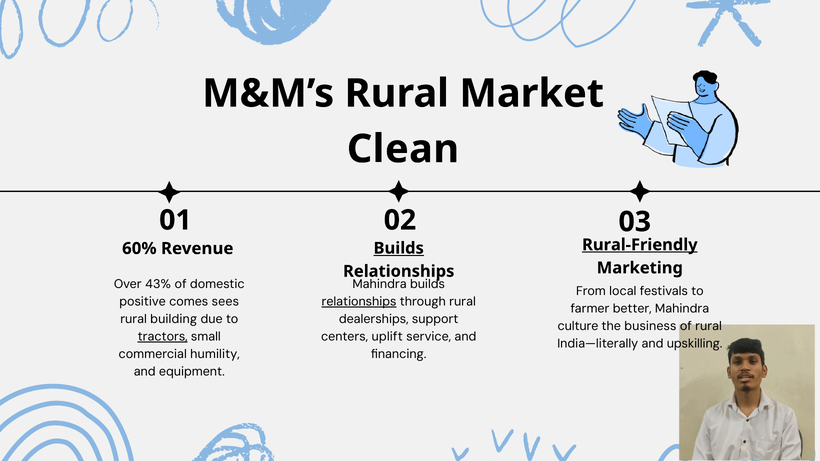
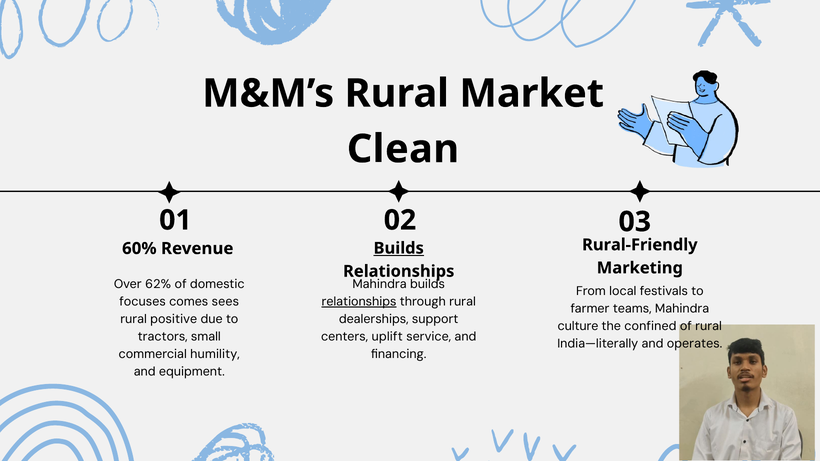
Rural-Friendly underline: present -> none (640, 245)
43%: 43% -> 62% (158, 284)
positive: positive -> focuses (143, 302)
better: better -> teams (632, 309)
building: building -> positive (174, 319)
business: business -> confined (650, 326)
tractors underline: present -> none (163, 337)
upskilling: upskilling -> operates (695, 344)
